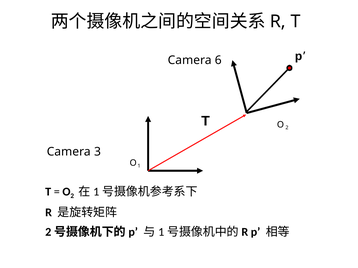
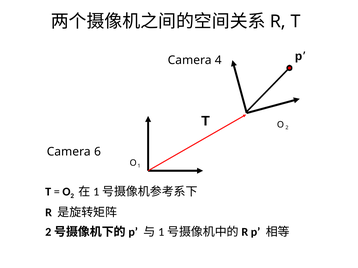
6: 6 -> 4 (218, 60)
3: 3 -> 6 (97, 152)
